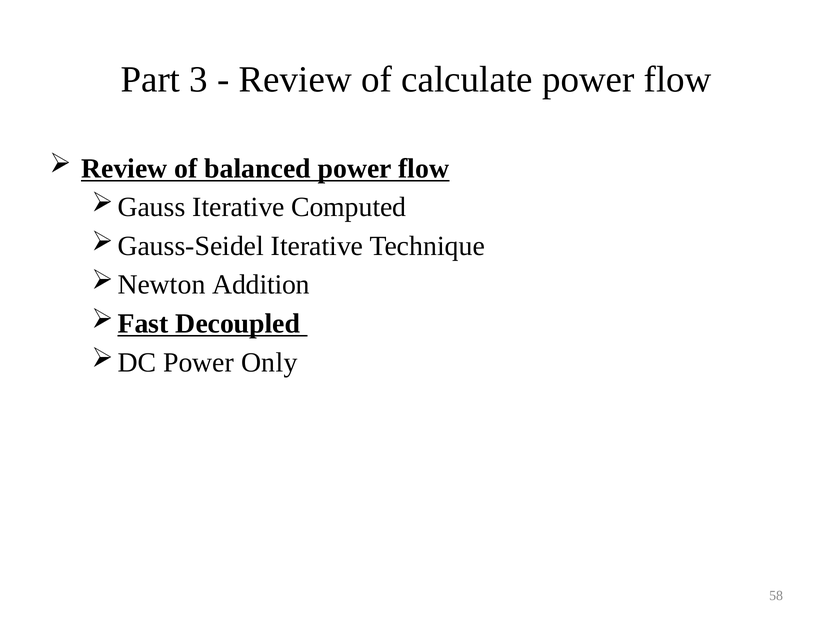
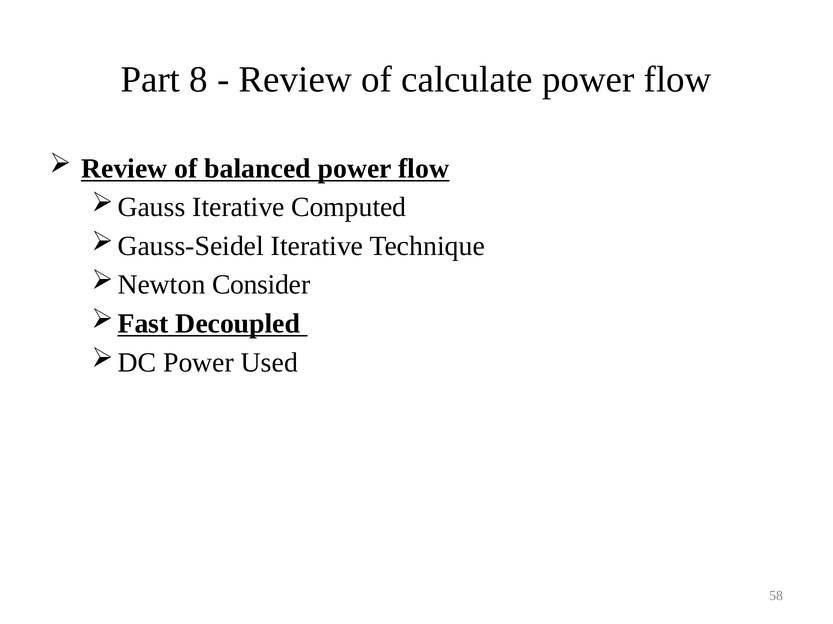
3: 3 -> 8 (199, 80)
Addition: Addition -> Consider (261, 285)
Only: Only -> Used (269, 363)
